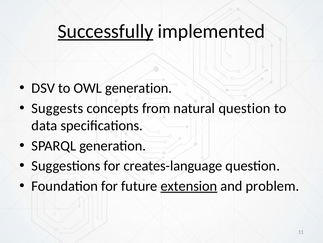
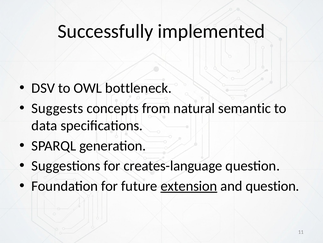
Successfully underline: present -> none (105, 31)
OWL generation: generation -> bottleneck (138, 88)
natural question: question -> semantic (245, 108)
and problem: problem -> question (272, 186)
